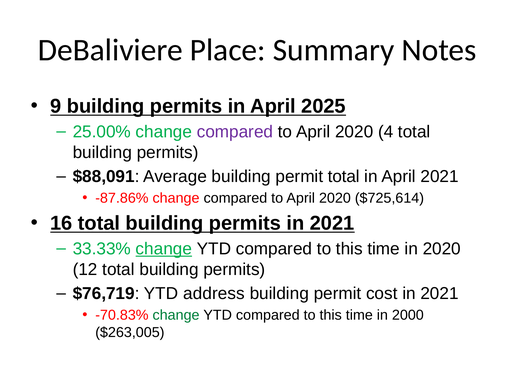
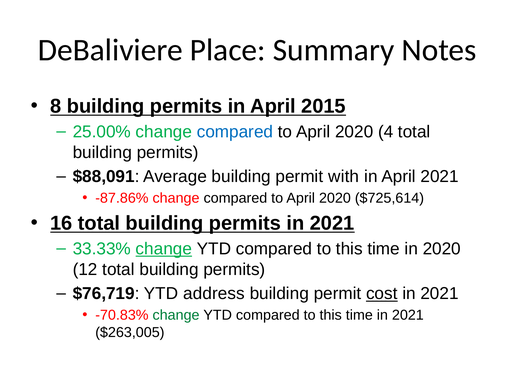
9: 9 -> 8 (56, 106)
2025: 2025 -> 2015 (324, 106)
compared colour: purple -> blue (235, 132)
permit total: total -> with (344, 176)
cost underline: none -> present (382, 293)
time in 2000: 2000 -> 2021 (408, 315)
